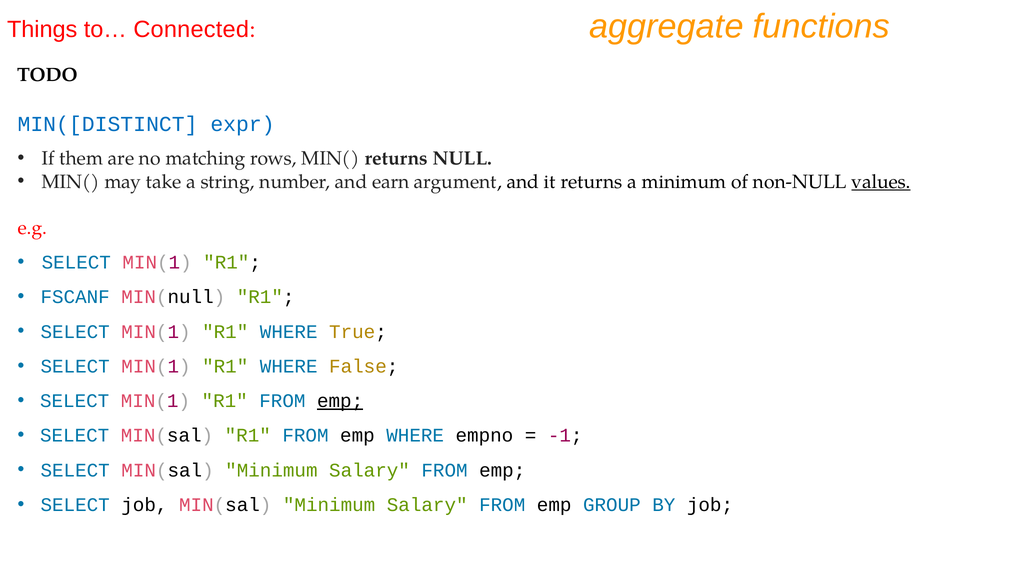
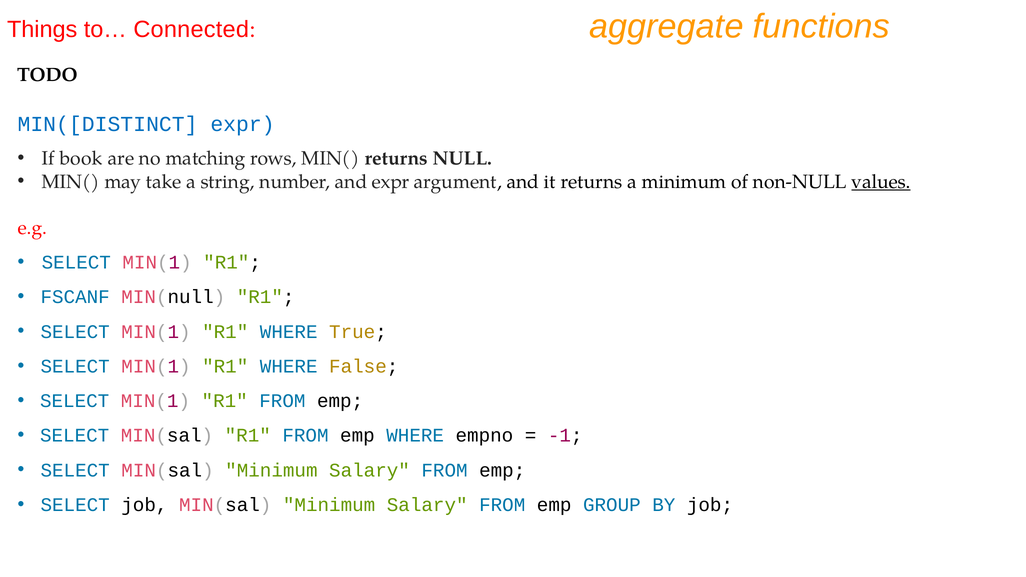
them: them -> book (81, 159)
and earn: earn -> expr (391, 182)
emp underline: present -> none (340, 401)
